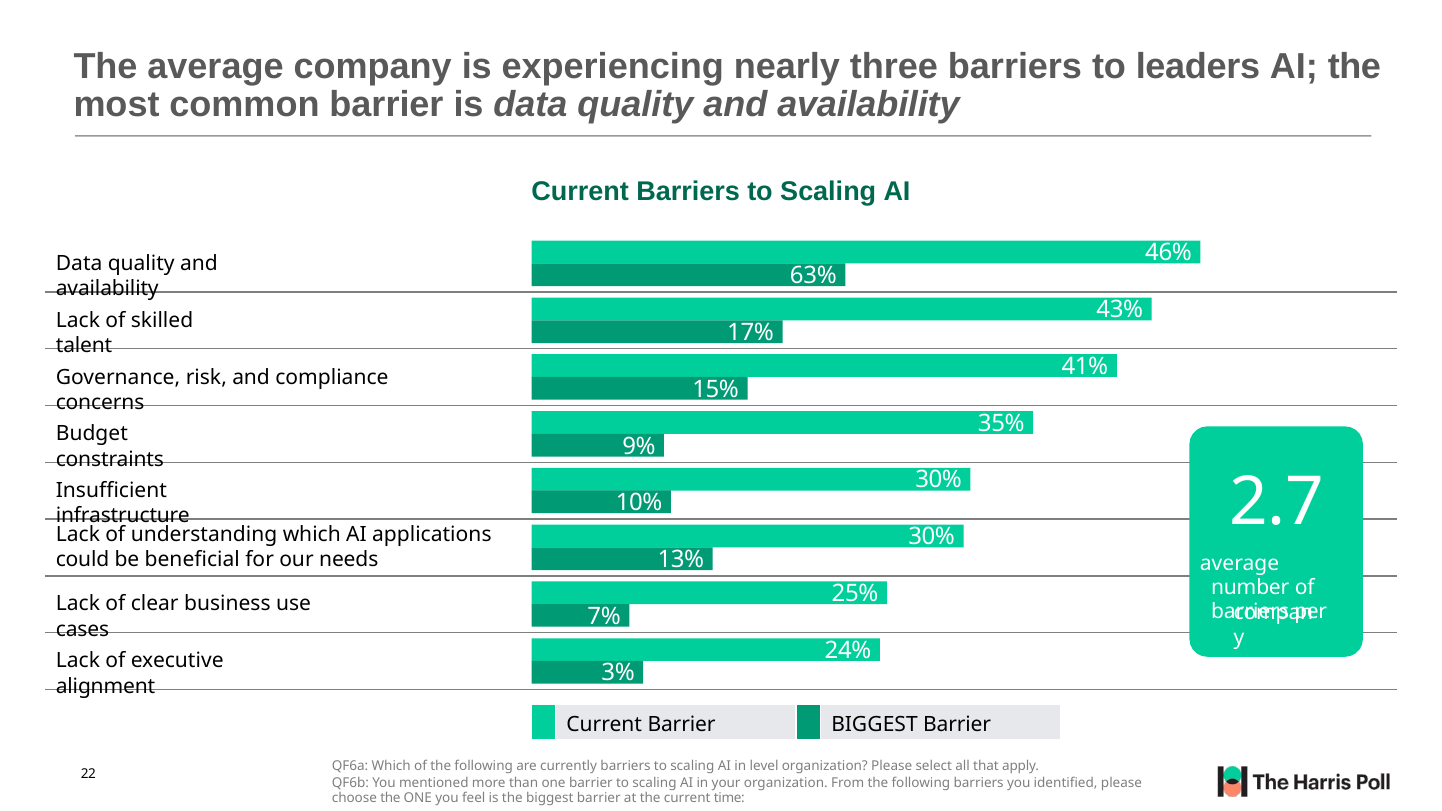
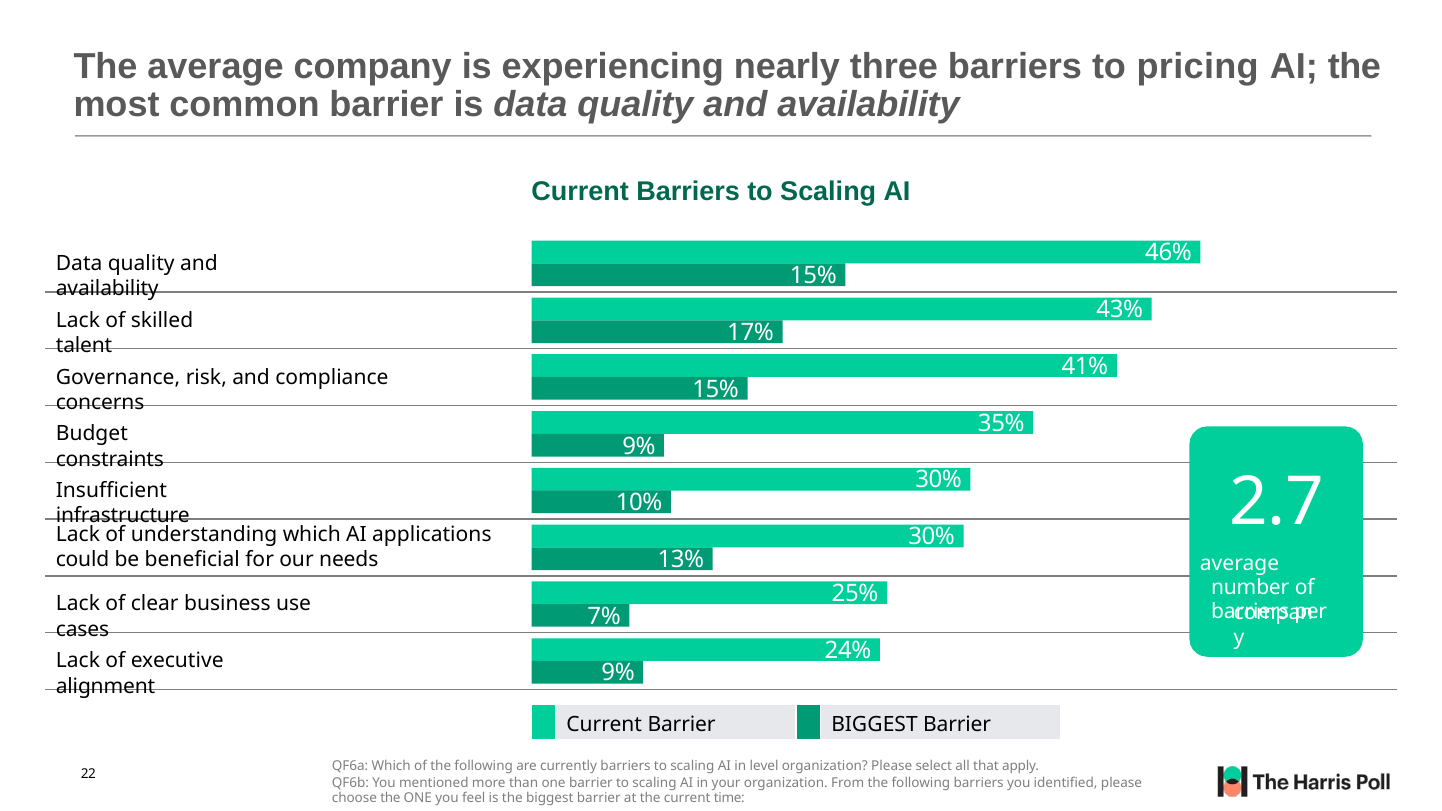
leaders: leaders -> pricing (1198, 66)
63%: 63% -> 15% (813, 276)
3%: 3% -> 9% (618, 673)
